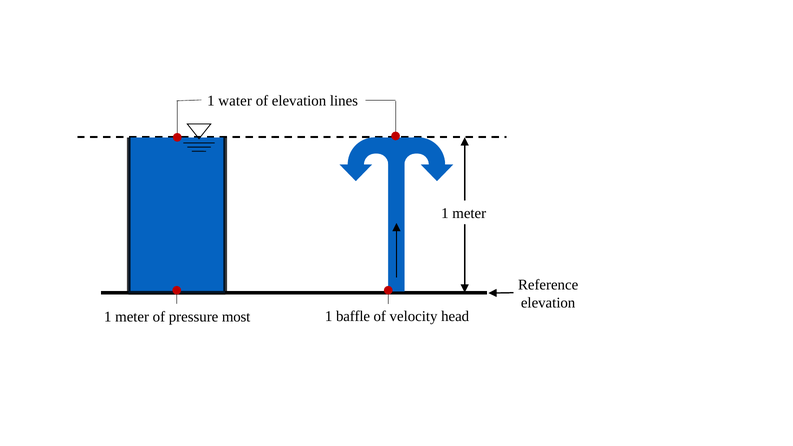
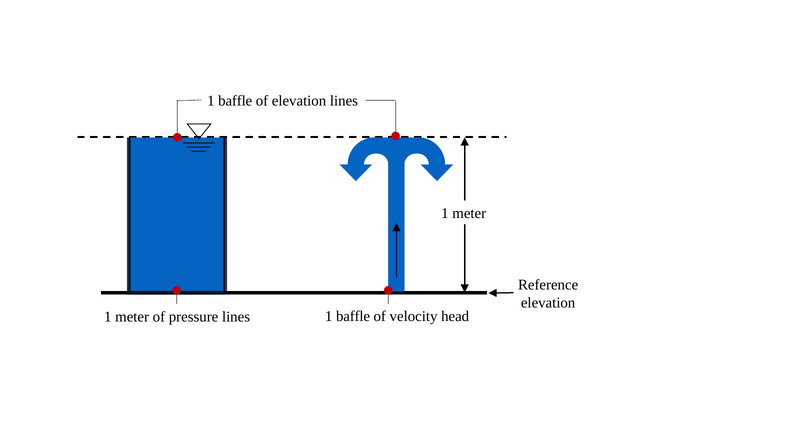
water: water -> baffle (235, 101)
pressure most: most -> lines (236, 317)
